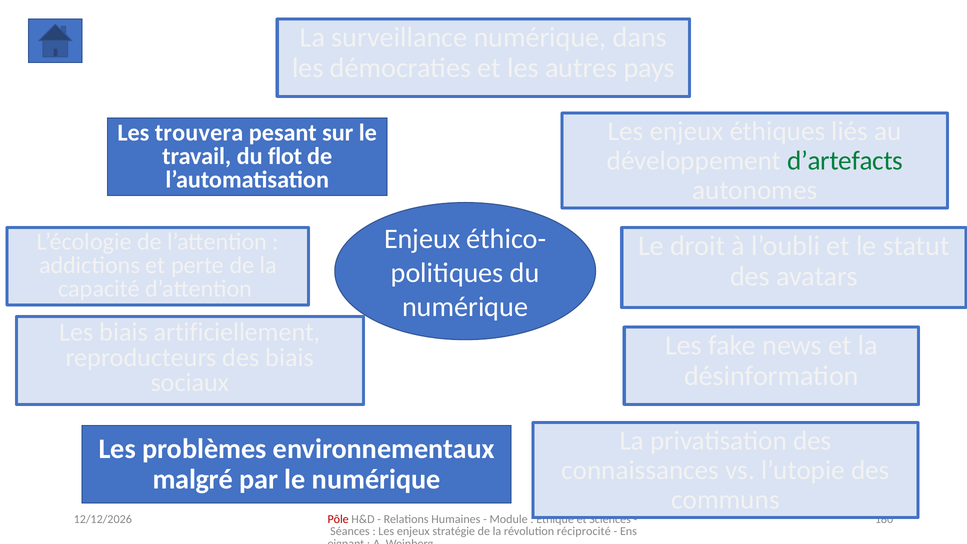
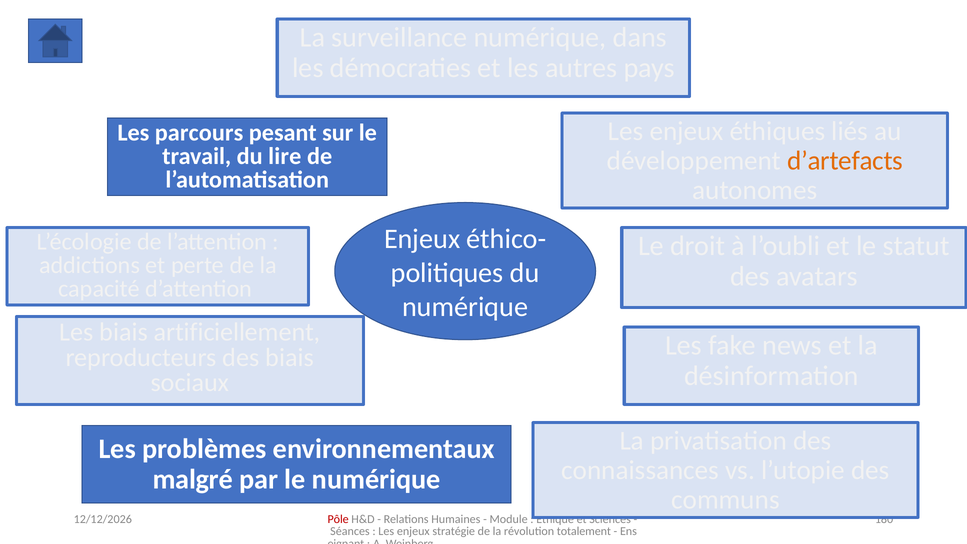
trouvera: trouvera -> parcours (199, 133)
flot: flot -> lire (285, 156)
d’artefacts colour: green -> orange (845, 161)
réciprocité: réciprocité -> totalement (584, 531)
